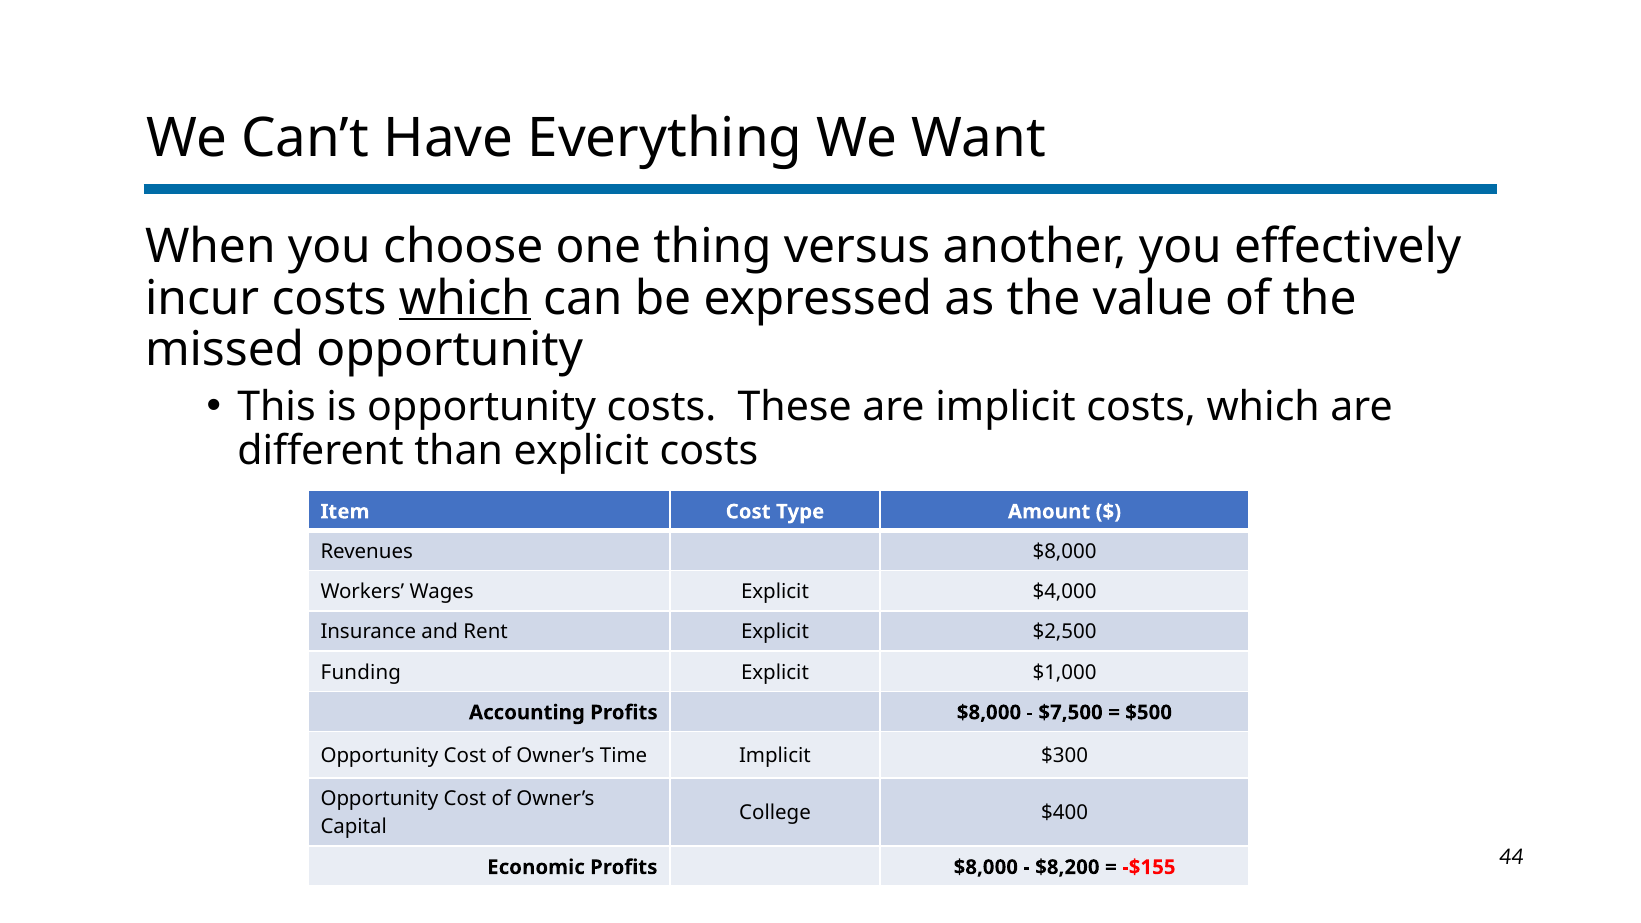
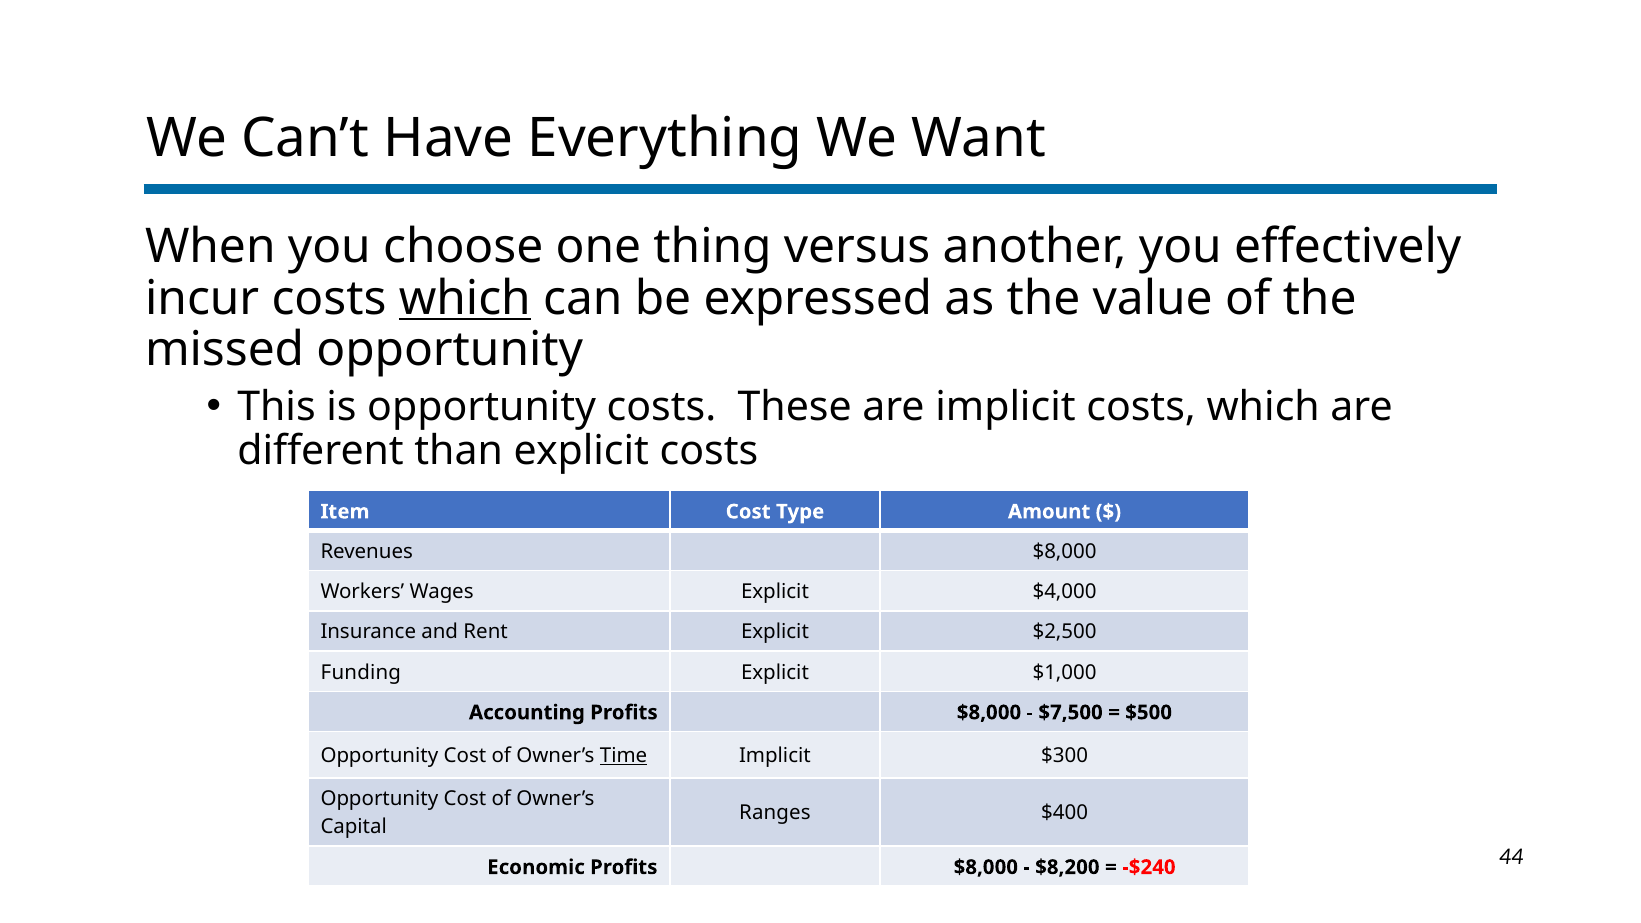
Time underline: none -> present (624, 756)
College: College -> Ranges (775, 813)
-$155: -$155 -> -$240 (1149, 867)
